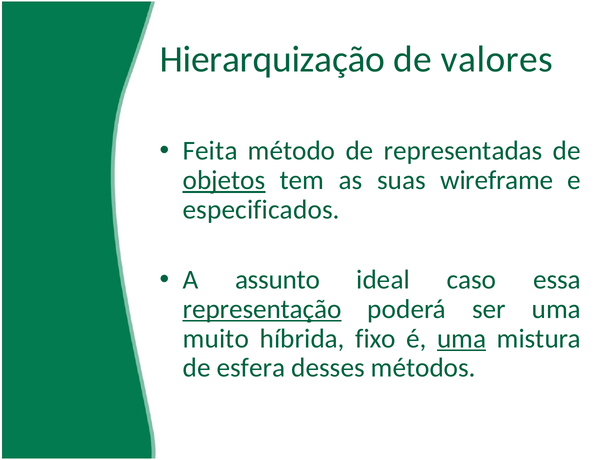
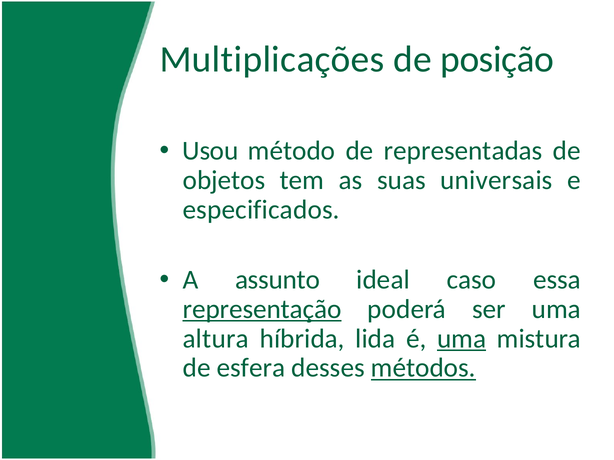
Hierarquização: Hierarquização -> Multiplicações (272, 59)
valores: valores -> posição (497, 59)
Feita: Feita -> Usou (210, 151)
objetos underline: present -> none (224, 181)
wireframe: wireframe -> universais (497, 181)
muito: muito -> altura (216, 339)
fixo: fixo -> lida (375, 339)
métodos underline: none -> present (423, 368)
